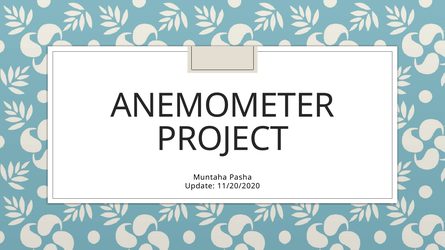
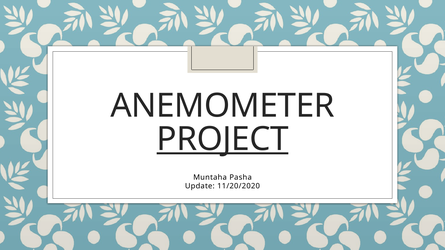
PROJECT underline: none -> present (223, 139)
